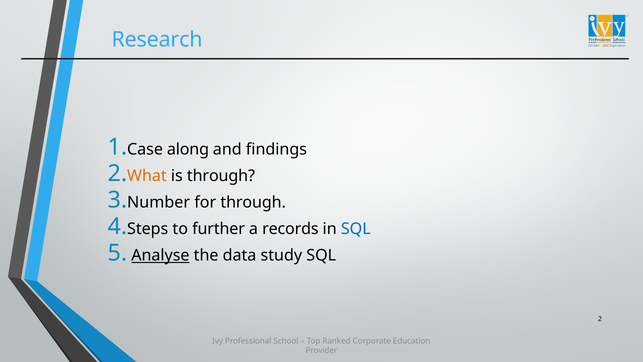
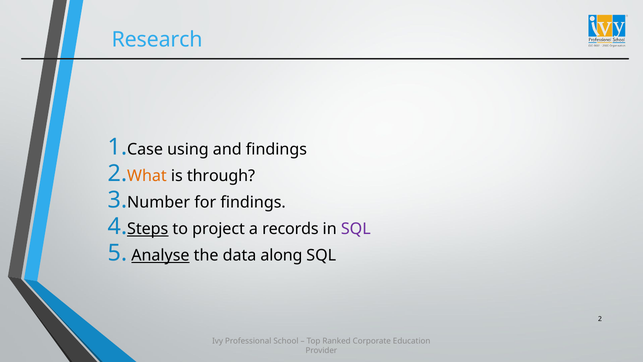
along: along -> using (188, 149)
for through: through -> findings (253, 202)
Steps underline: none -> present (148, 229)
further: further -> project (219, 229)
SQL colour: blue -> purple (356, 229)
study: study -> along (281, 255)
